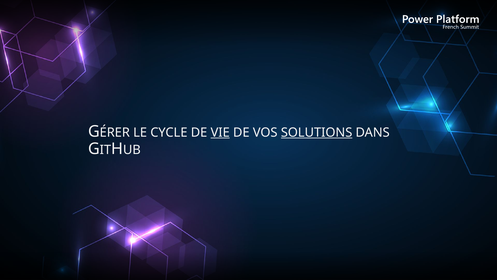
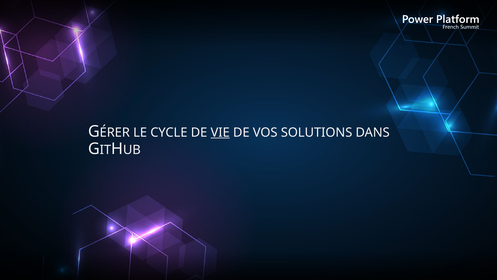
SOLUTIONS underline: present -> none (317, 132)
